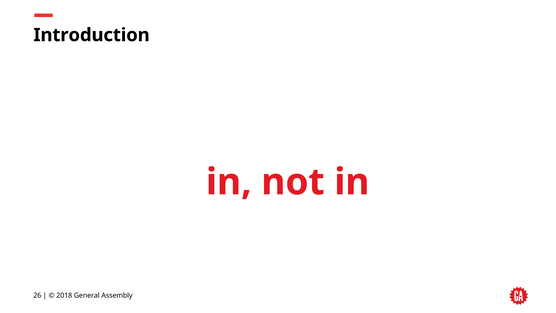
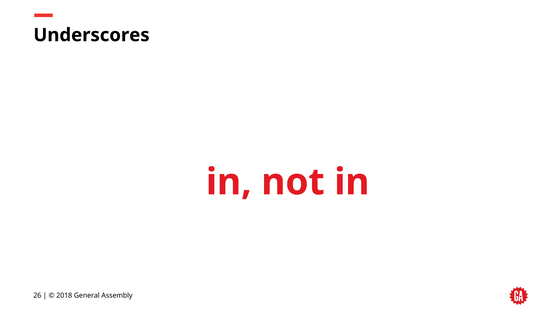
Introduction: Introduction -> Underscores (91, 35)
